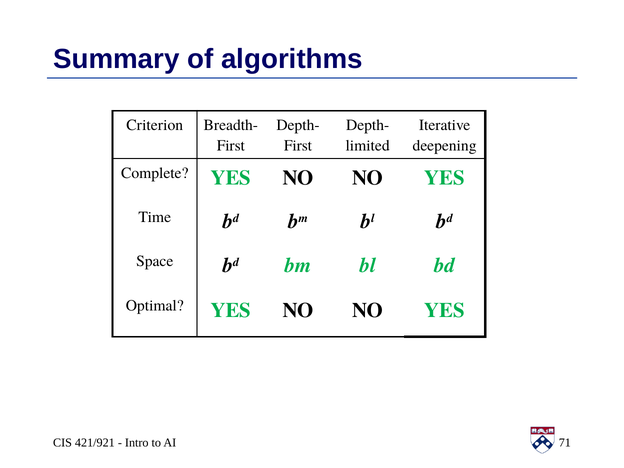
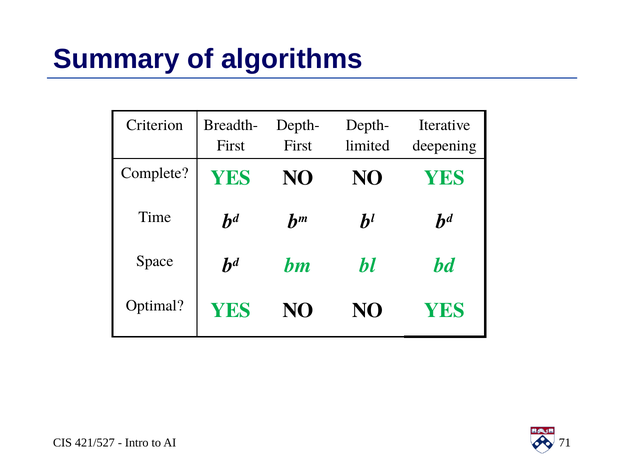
421/921: 421/921 -> 421/527 (95, 443)
